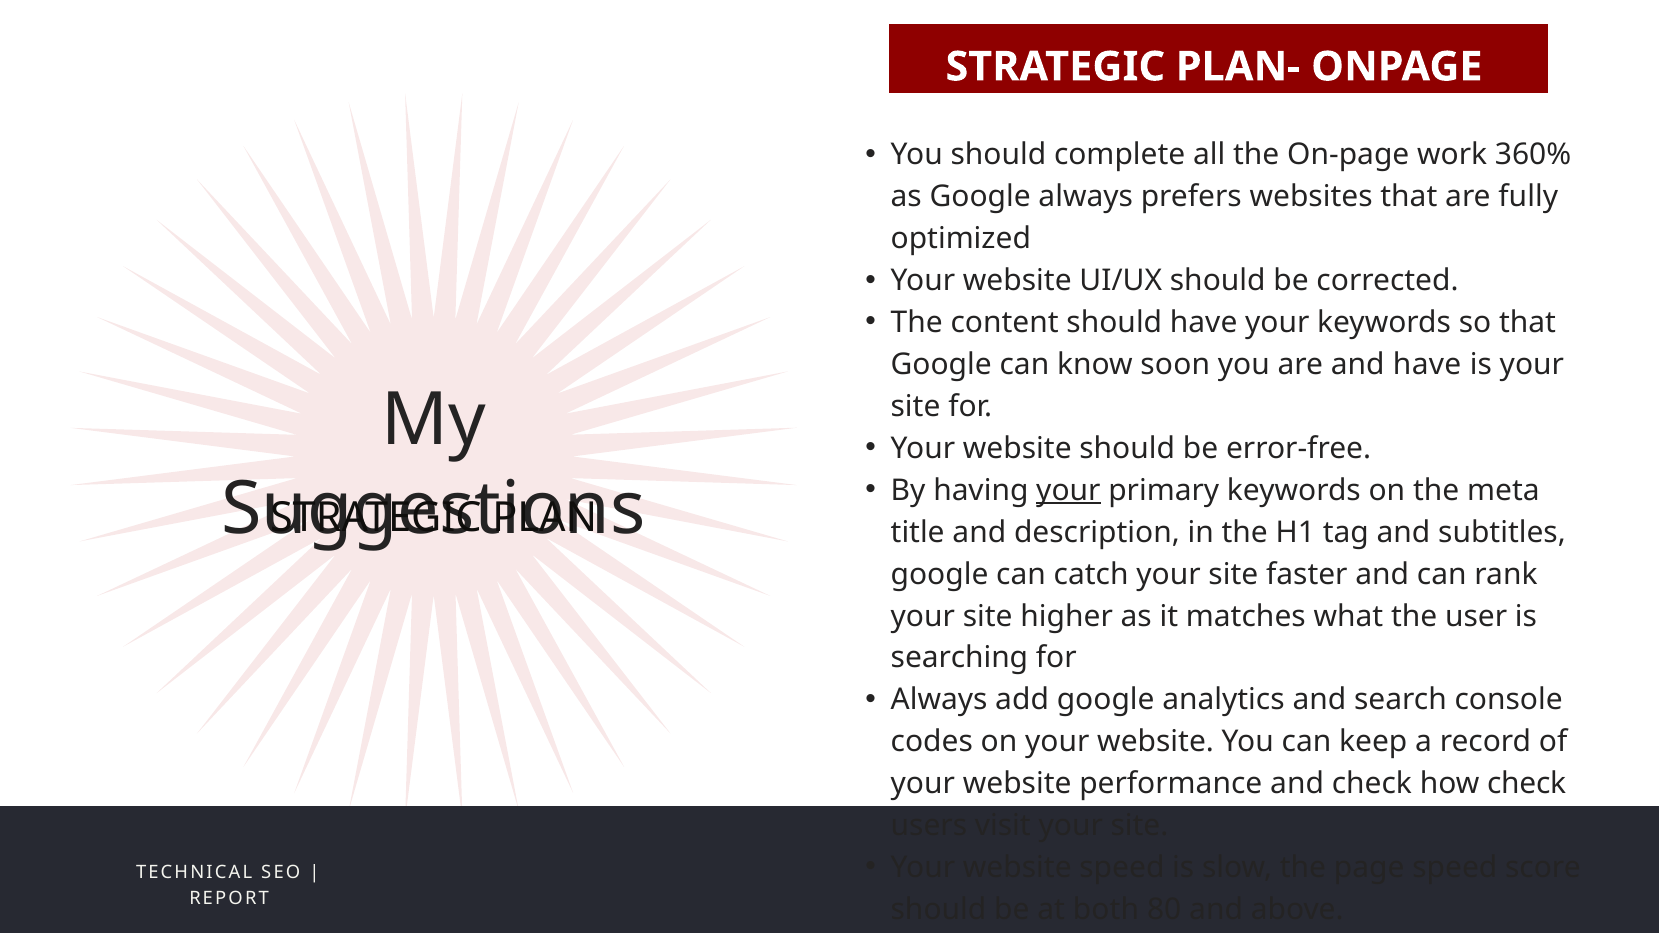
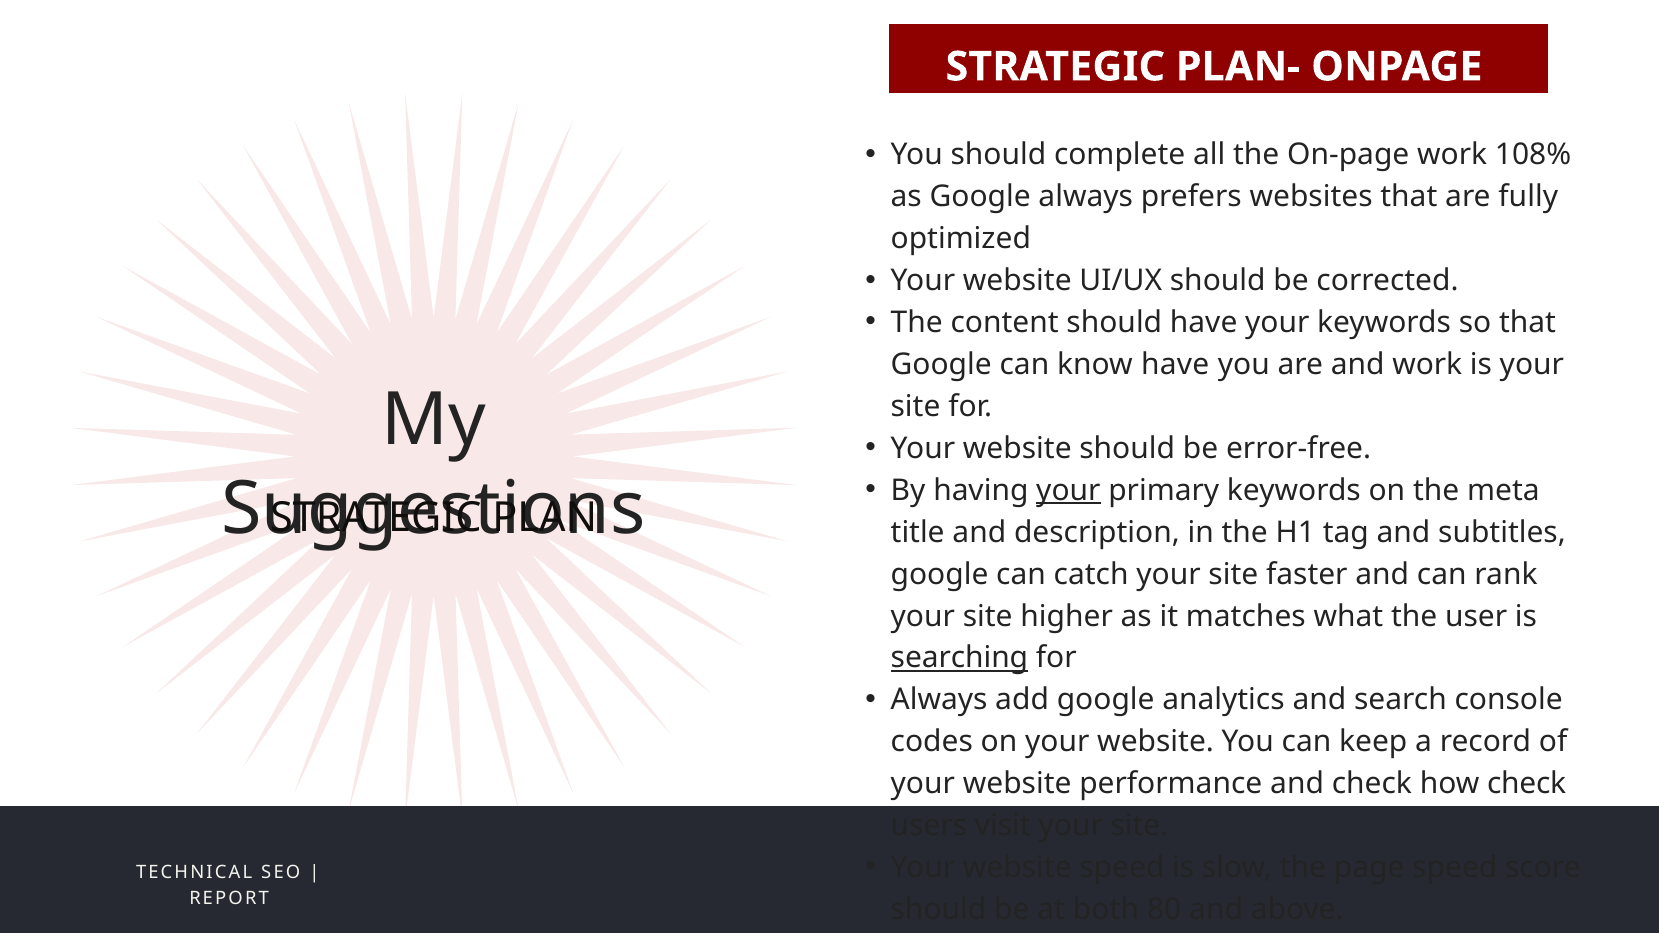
360%: 360% -> 108% (1533, 155)
know soon: soon -> have (1175, 365)
and have: have -> work (1427, 365)
searching underline: none -> present (959, 658)
